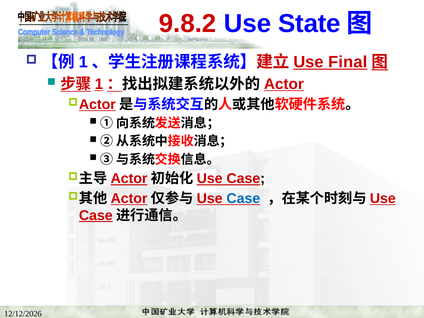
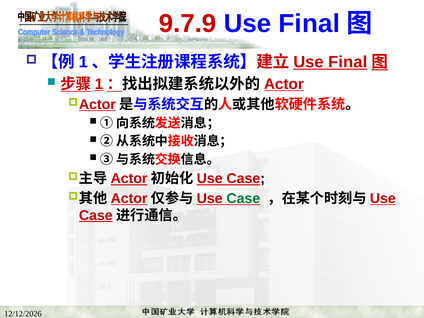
9.8.2: 9.8.2 -> 9.7.9 (188, 24)
State: State -> Final (309, 24)
Case colour: blue -> green (243, 198)
